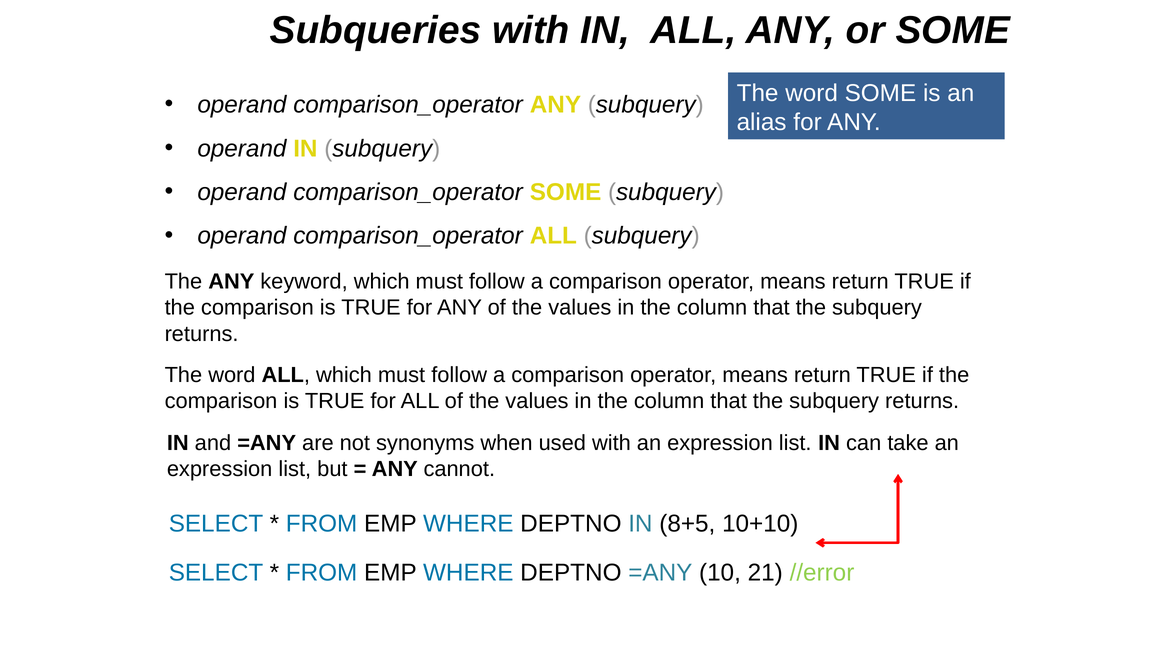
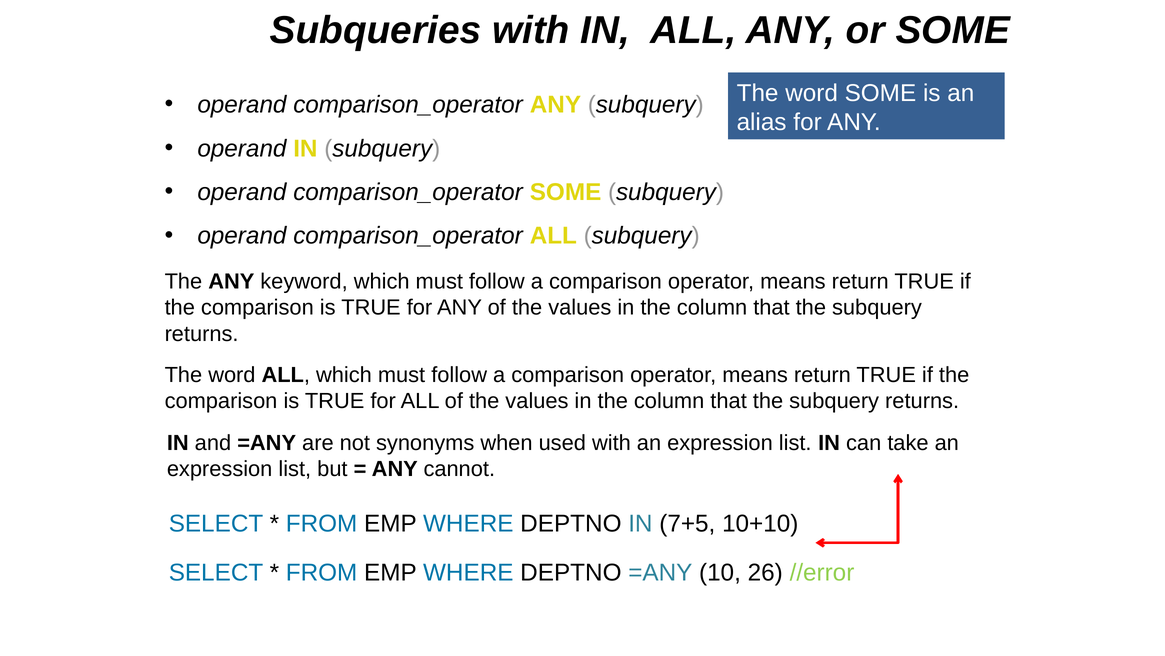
8+5: 8+5 -> 7+5 (687, 523)
21: 21 -> 26 (765, 572)
